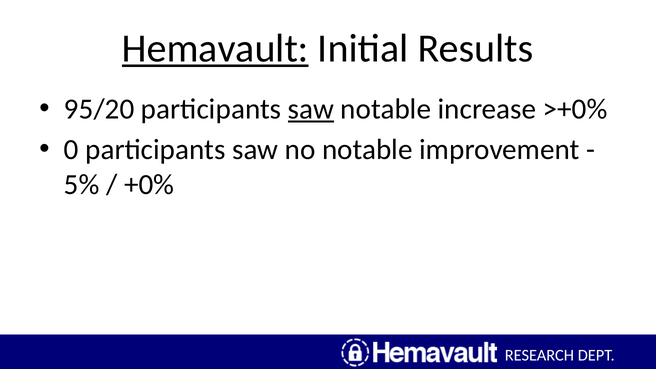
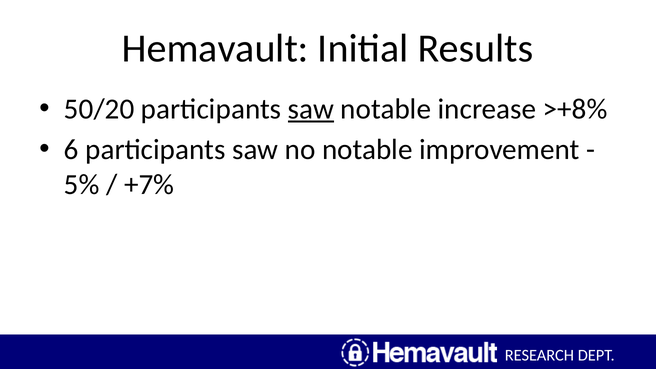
Hemavault underline: present -> none (215, 48)
95/20: 95/20 -> 50/20 (99, 109)
>+0%: >+0% -> >+8% (575, 109)
0: 0 -> 6 (71, 150)
+0%: +0% -> +7% (149, 185)
